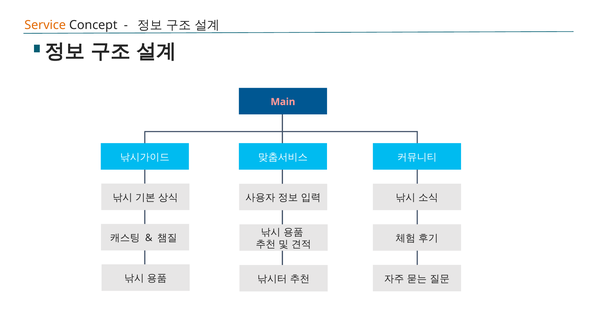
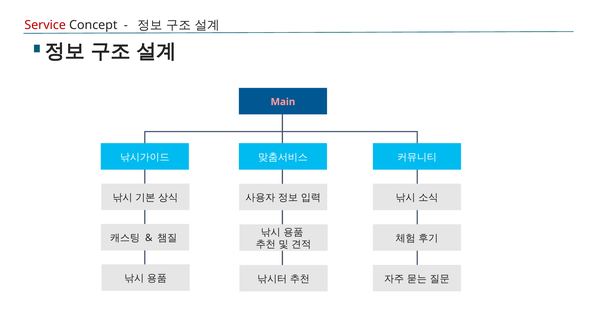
Service colour: orange -> red (45, 25)
